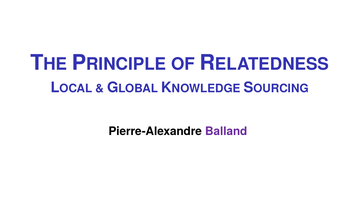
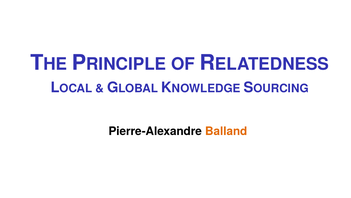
Balland colour: purple -> orange (226, 131)
